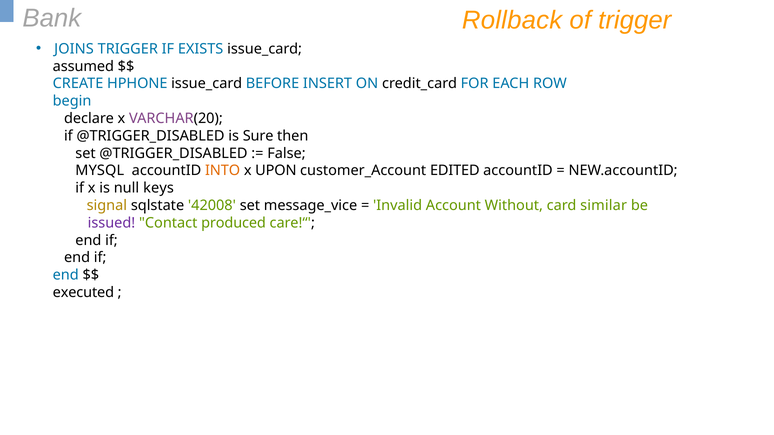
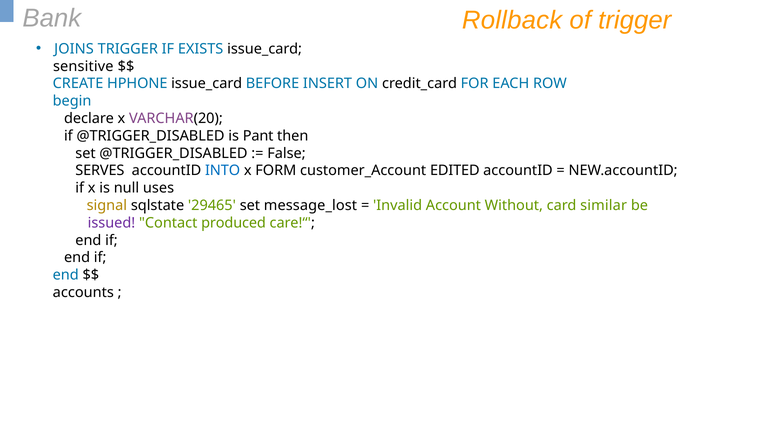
assumed: assumed -> sensitive (83, 66)
Sure: Sure -> Pant (258, 136)
MYSQL: MYSQL -> SERVES (100, 171)
INTO colour: orange -> blue (223, 171)
UPON: UPON -> FORM (276, 171)
keys: keys -> uses (159, 188)
42008: 42008 -> 29465 (212, 206)
message_vice: message_vice -> message_lost (310, 206)
executed: executed -> accounts (83, 293)
